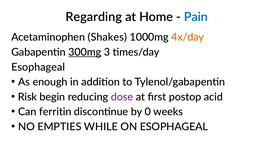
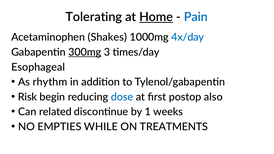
Regarding: Regarding -> Tolerating (94, 17)
Home underline: none -> present (156, 17)
4x/day colour: orange -> blue (188, 37)
enough: enough -> rhythm (50, 82)
dose colour: purple -> blue (122, 97)
acid: acid -> also (213, 97)
ferritin: ferritin -> related (55, 112)
0: 0 -> 1 (148, 112)
ON ESOPHAGEAL: ESOPHAGEAL -> TREATMENTS (174, 127)
